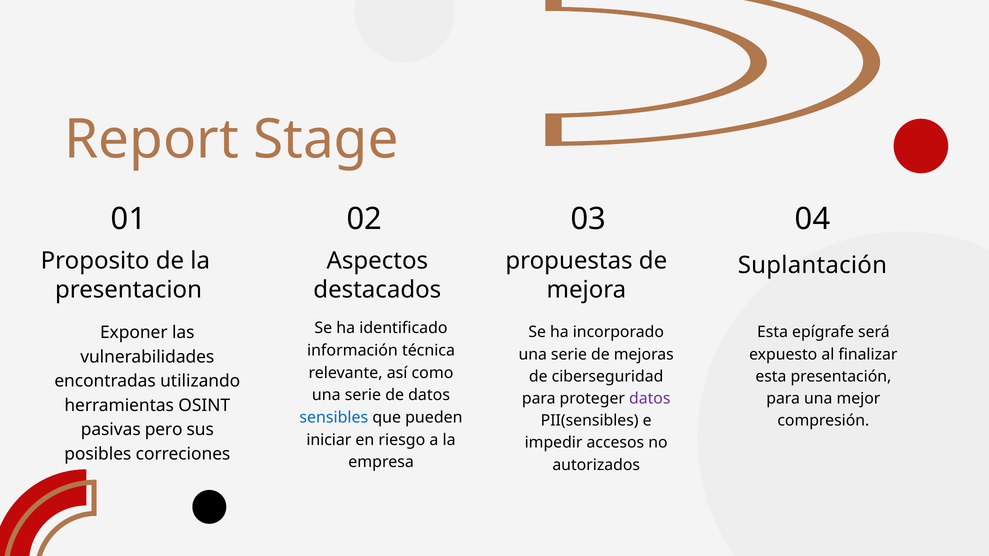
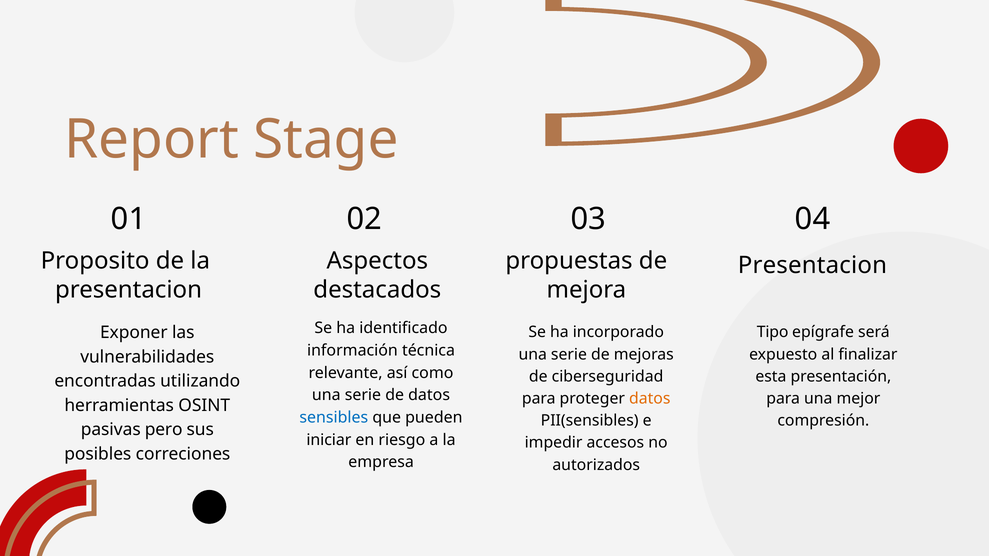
Suplantación: Suplantación -> Presentacion (812, 265)
Esta: Esta -> Tipo (773, 332)
datos colour: purple -> orange (650, 399)
